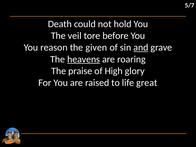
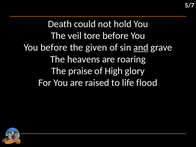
You reason: reason -> before (54, 47)
heavens underline: present -> none (84, 59)
great: great -> flood (147, 83)
